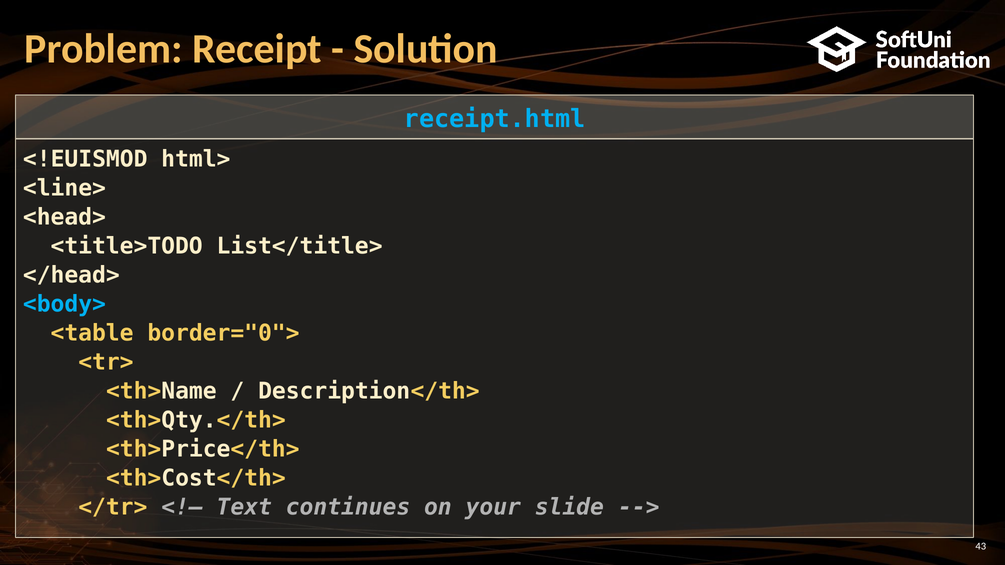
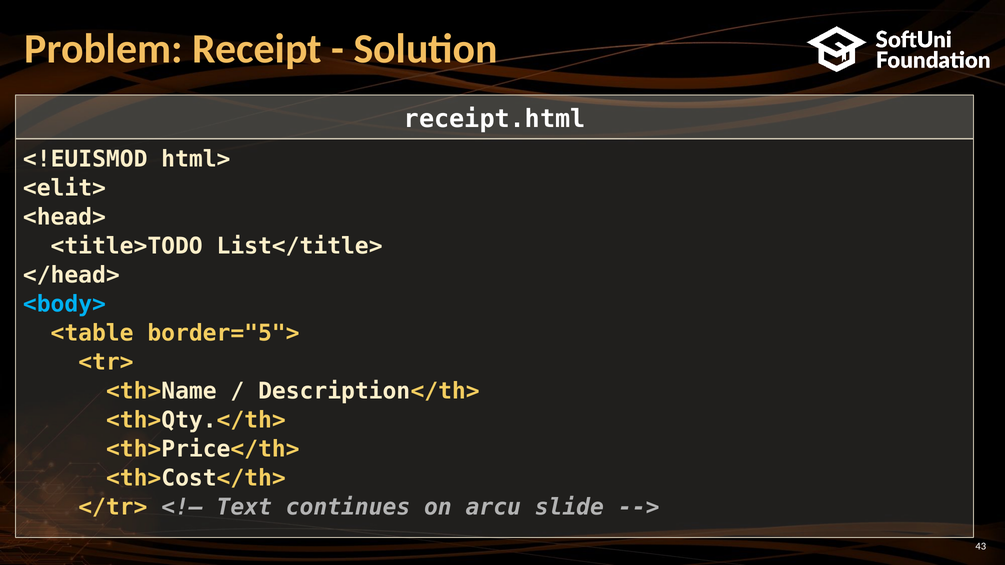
receipt.html colour: light blue -> white (495, 119)
<line>: <line> -> <elit> (64, 188)
border="0">: border="0"> -> border="5"> (223, 333)
your: your -> arcu (493, 507)
